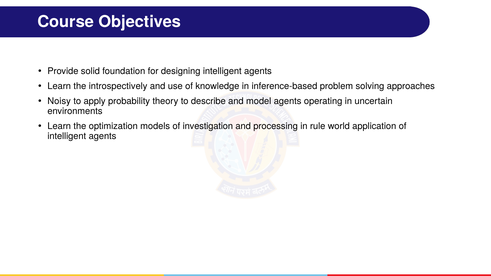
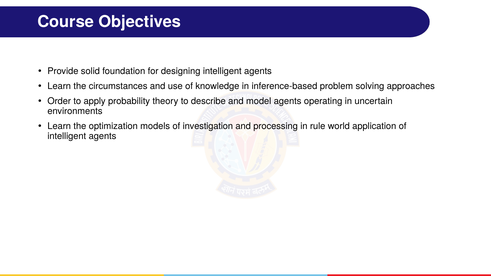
introspectively: introspectively -> circumstances (118, 86)
Noisy: Noisy -> Order (59, 101)
